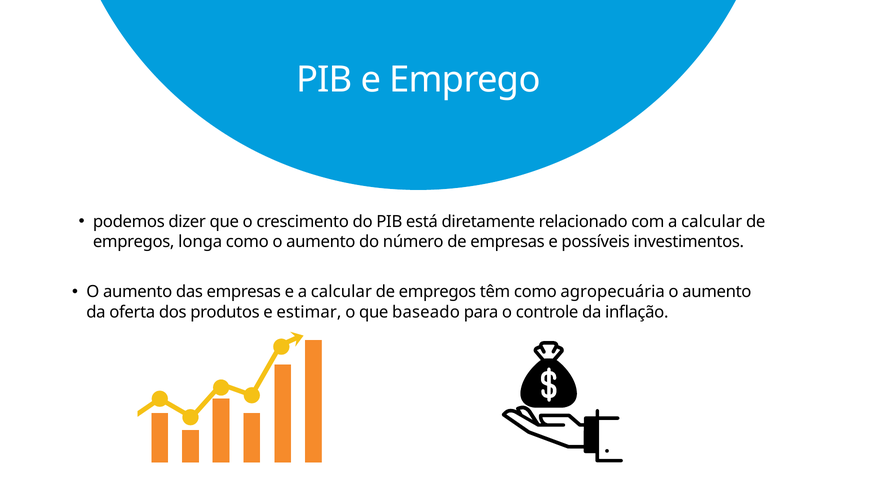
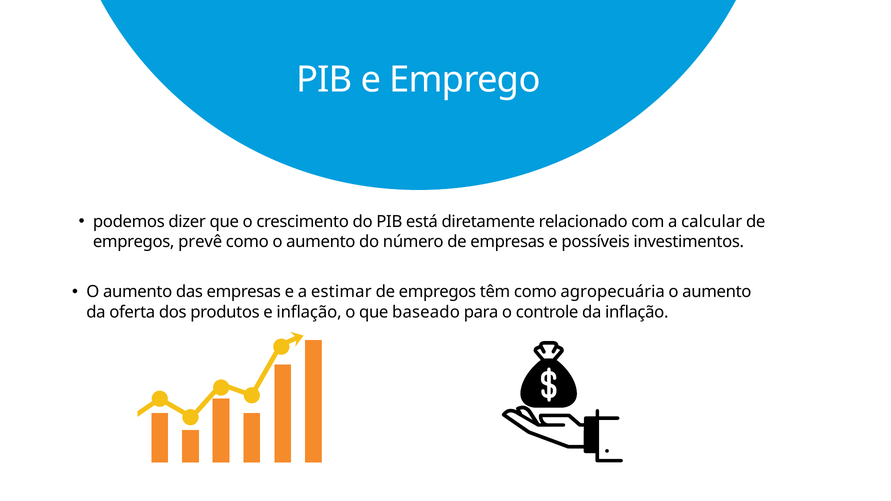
longa: longa -> prevê (200, 242)
e a calcular: calcular -> estimar (341, 292)
e estimar: estimar -> inflação (309, 312)
